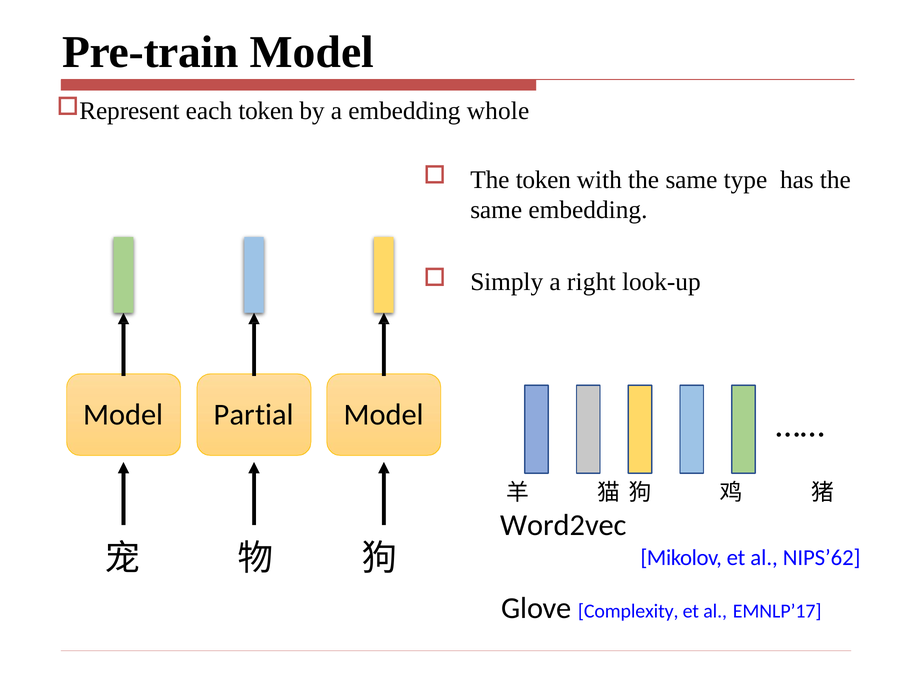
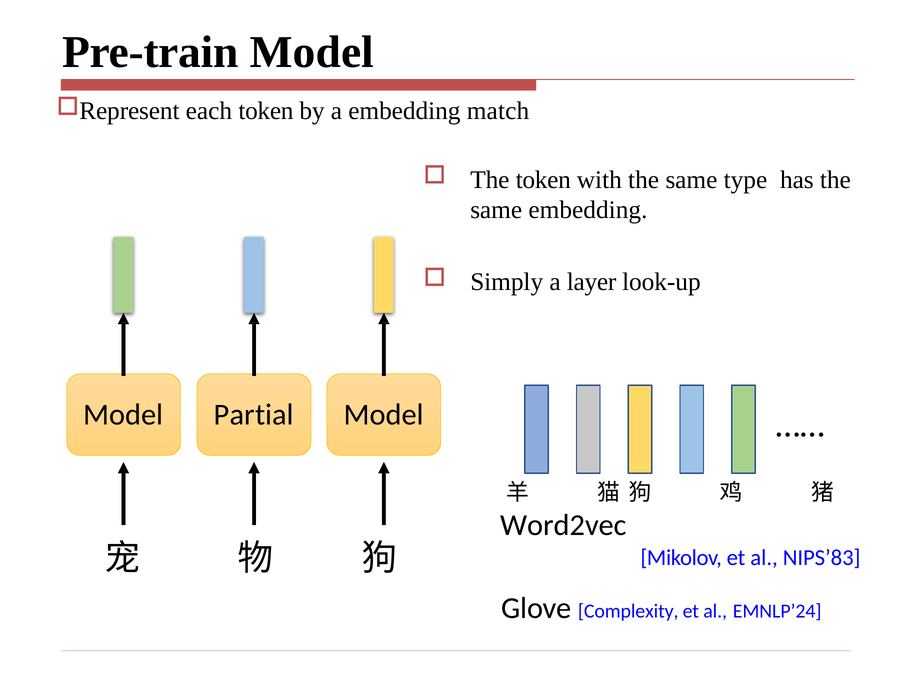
whole: whole -> match (498, 111)
right: right -> layer (592, 282)
NIPS’62: NIPS’62 -> NIPS’83 (822, 558)
EMNLP’17: EMNLP’17 -> EMNLP’24 (777, 611)
